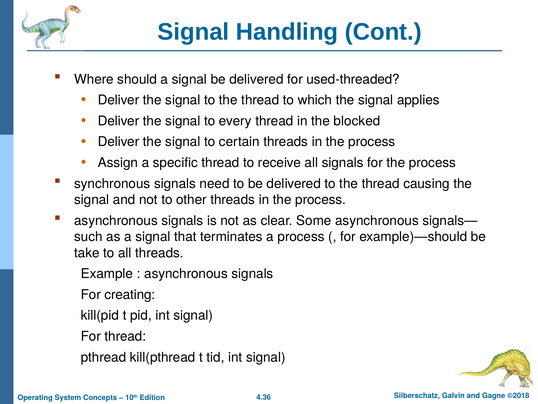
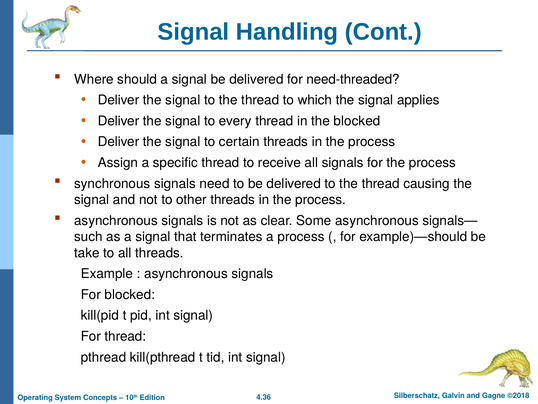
used-threaded: used-threaded -> need-threaded (353, 79)
For creating: creating -> blocked (130, 294)
